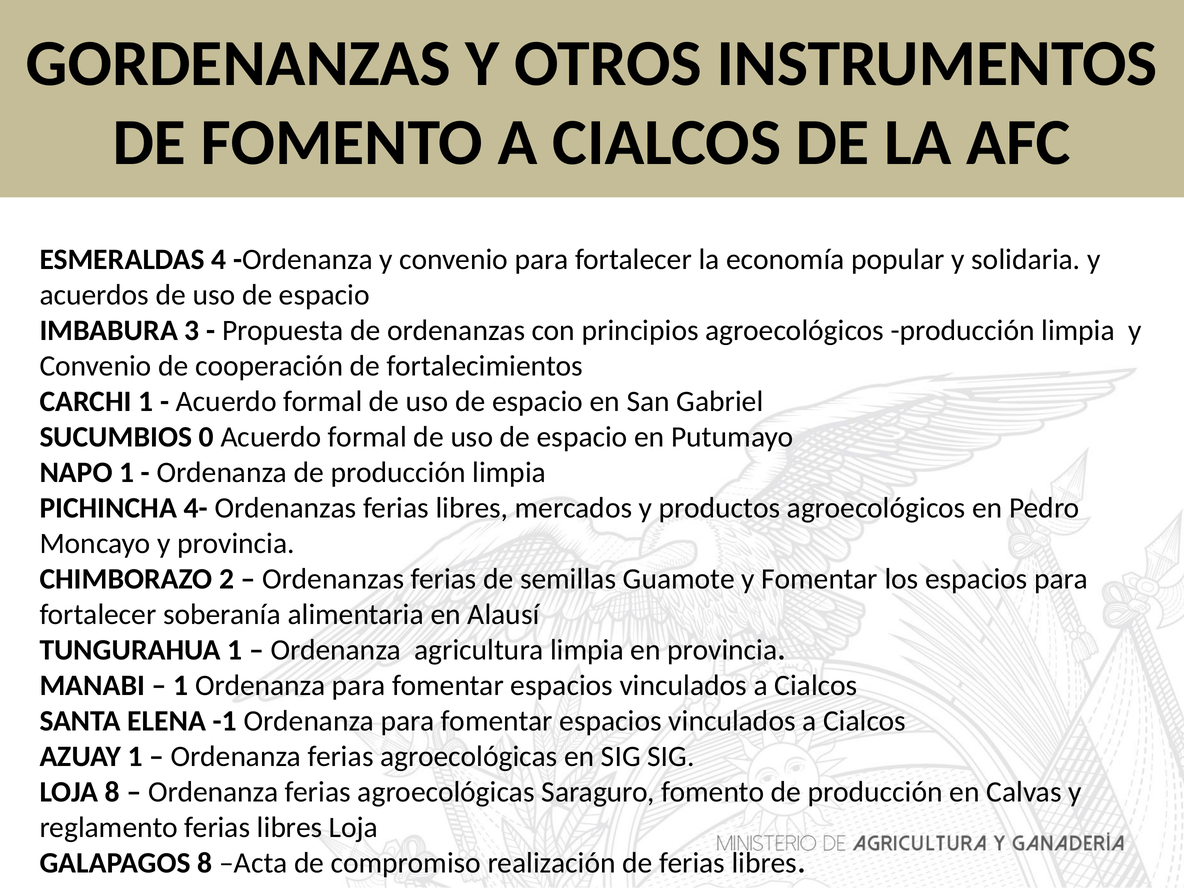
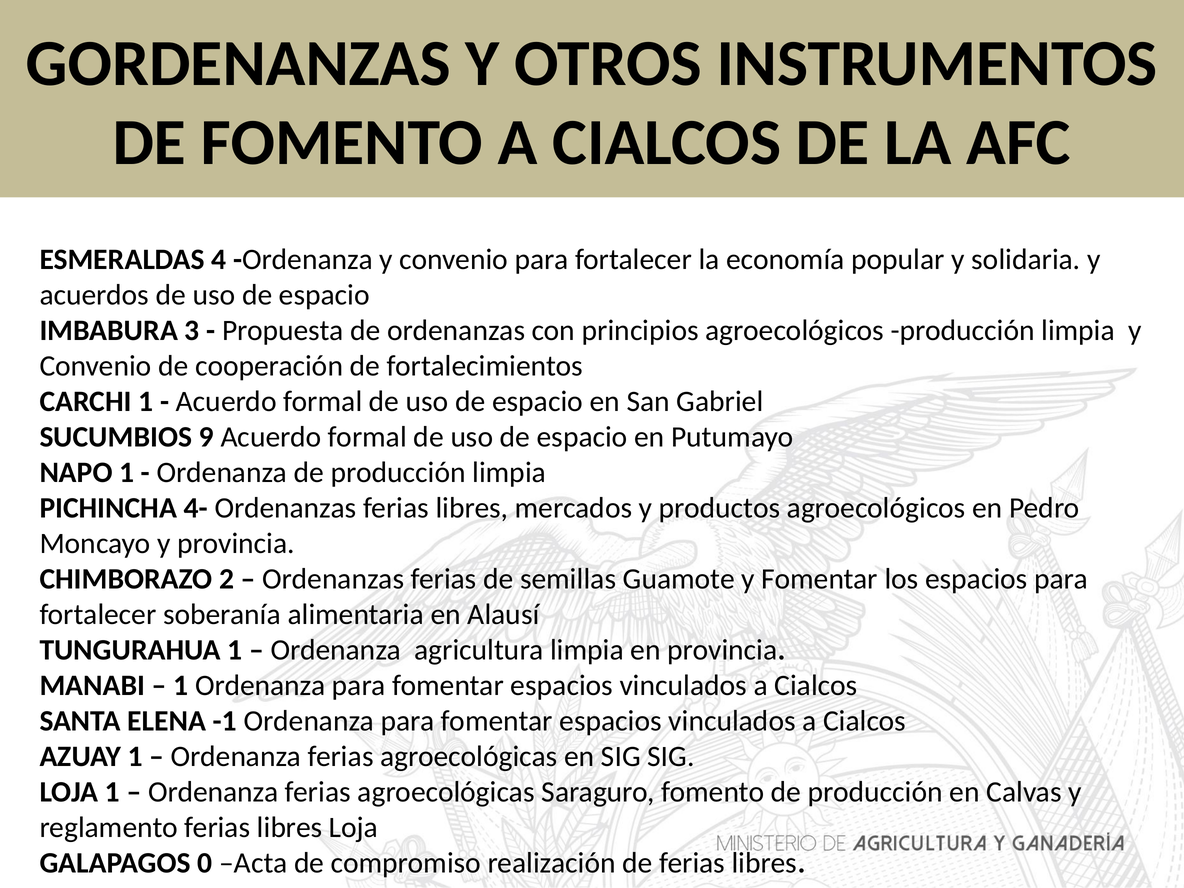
0: 0 -> 9 (206, 437)
LOJA 8: 8 -> 1 (112, 792)
GALAPAGOS 8: 8 -> 0 (205, 863)
